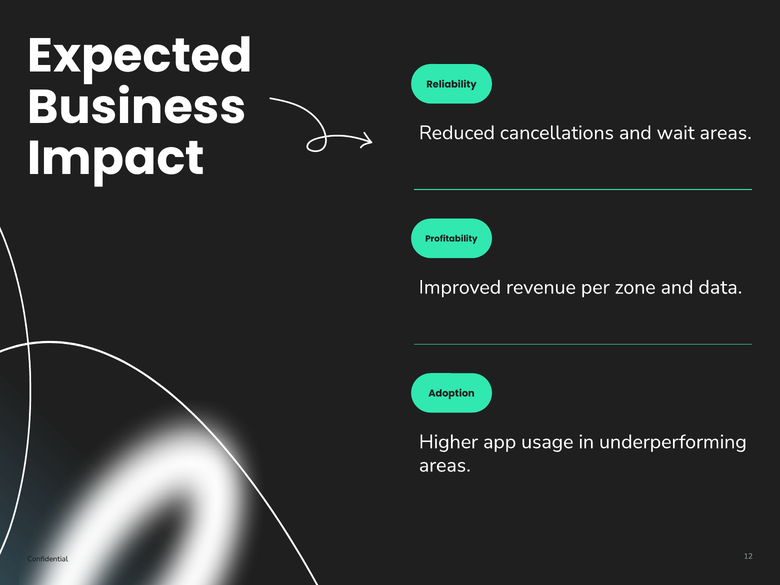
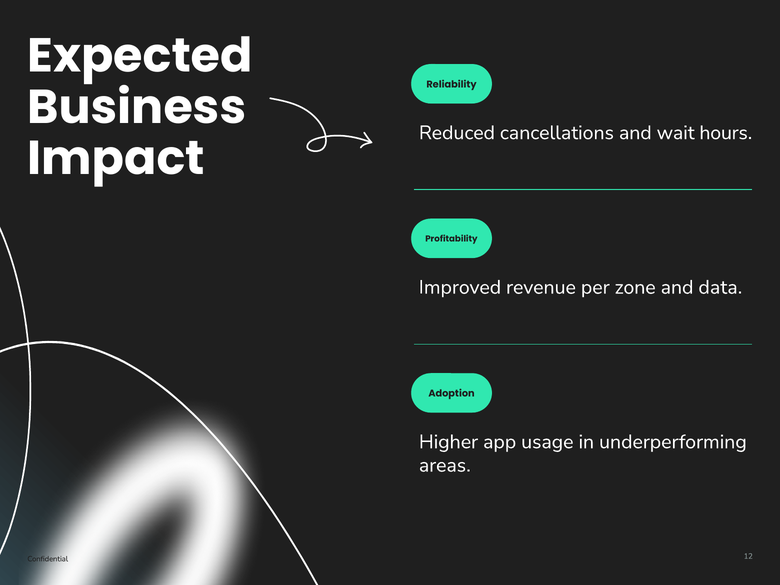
wait areas: areas -> hours (726, 133)
